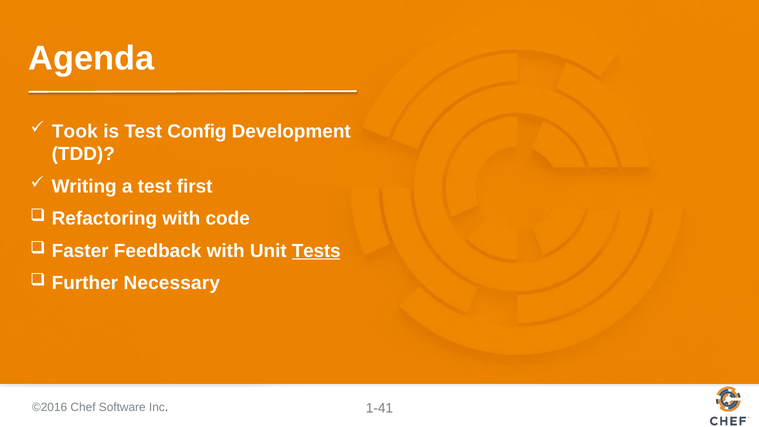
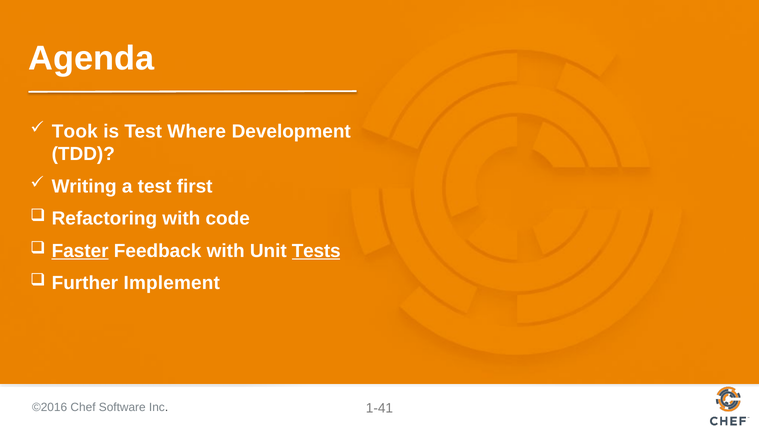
Config: Config -> Where (197, 131)
Faster underline: none -> present (80, 251)
Necessary: Necessary -> Implement (172, 283)
